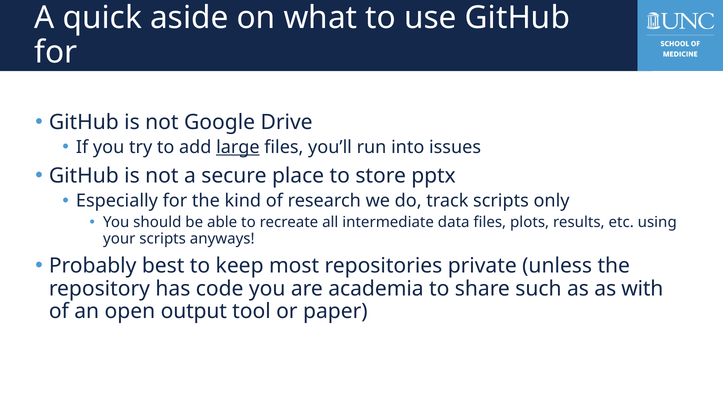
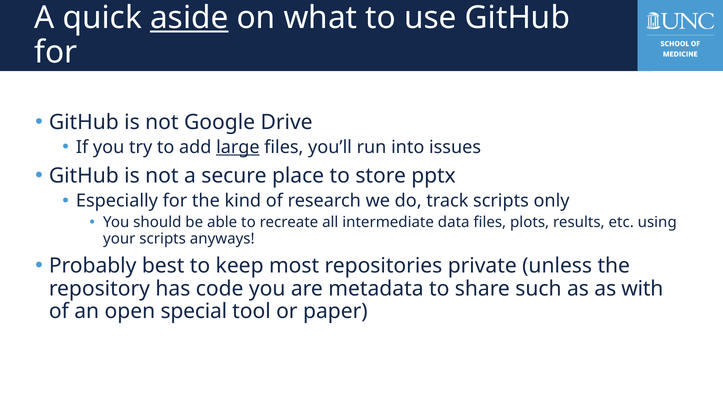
aside underline: none -> present (189, 18)
academia: academia -> metadata (376, 288)
output: output -> special (194, 311)
